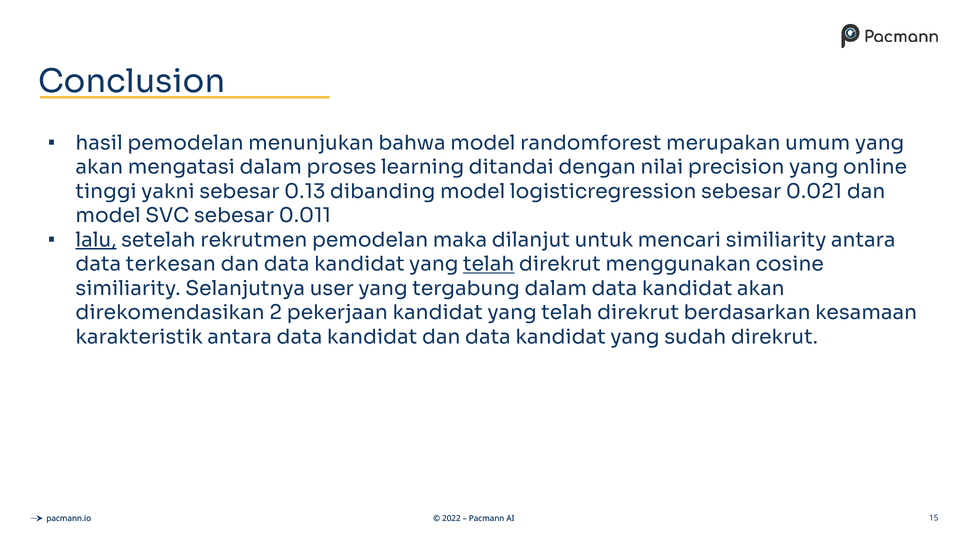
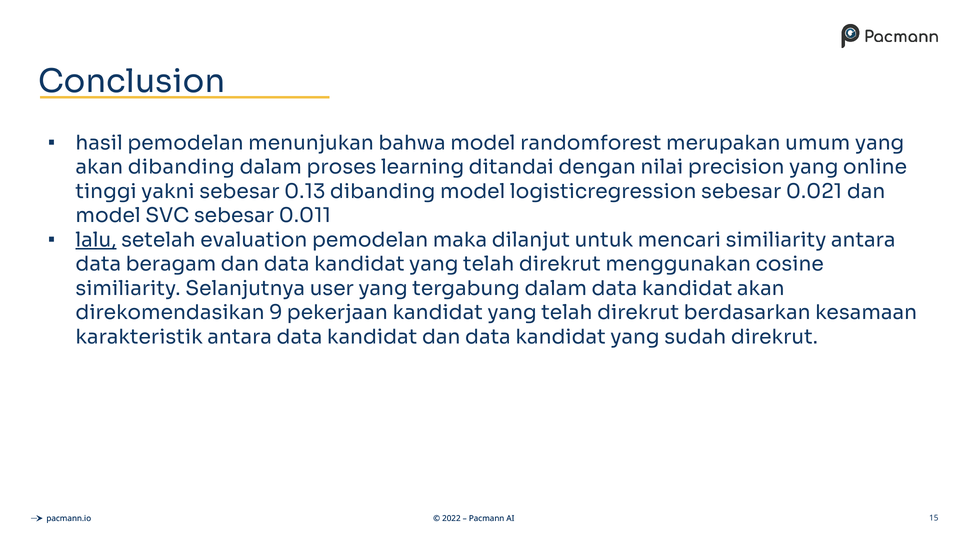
akan mengatasi: mengatasi -> dibanding (181, 167)
rekrutmen: rekrutmen -> evaluation (254, 240)
terkesan: terkesan -> beragam (171, 264)
telah underline: present -> none (489, 264)
2: 2 -> 9 (276, 313)
